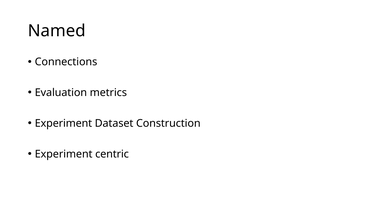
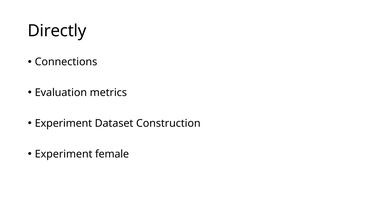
Named: Named -> Directly (57, 31)
centric: centric -> female (112, 154)
